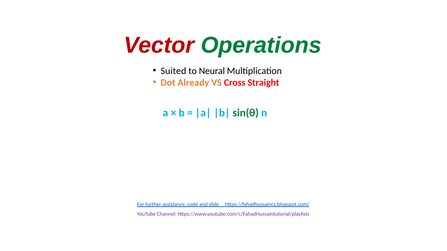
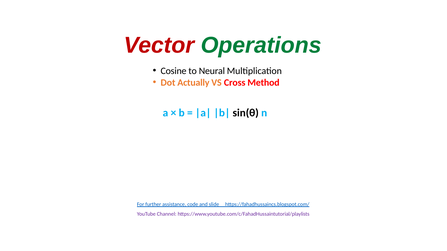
Suited: Suited -> Cosine (174, 71)
Already: Already -> Actually (193, 83)
Straight: Straight -> Method (263, 83)
sin(θ colour: green -> black (246, 113)
